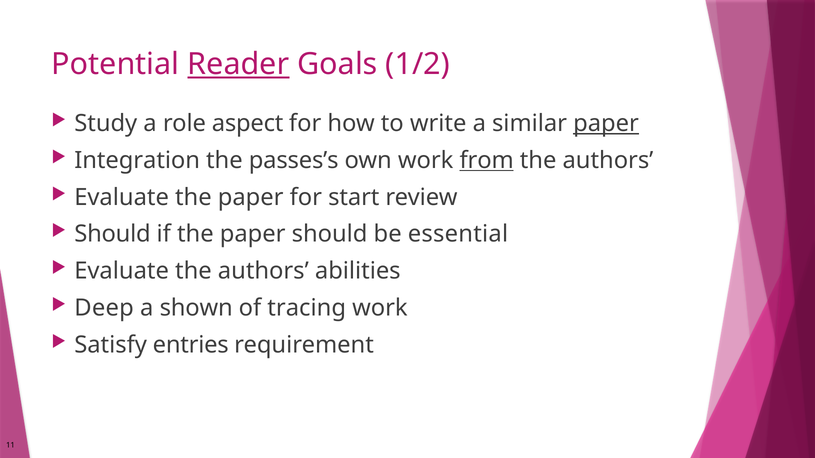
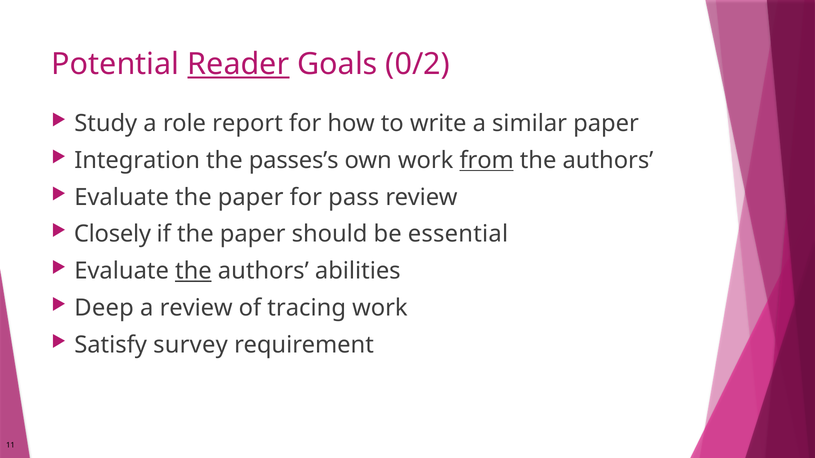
1/2: 1/2 -> 0/2 (418, 64)
aspect: aspect -> report (248, 123)
paper underline: present -> none (606, 123)
start: start -> pass (354, 197)
Should: Should -> Closely (113, 234)
the underline: none -> present (193, 271)
a shown: shown -> review (196, 308)
entries: entries -> survey (190, 345)
